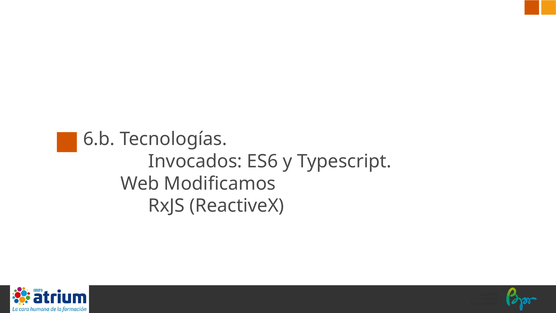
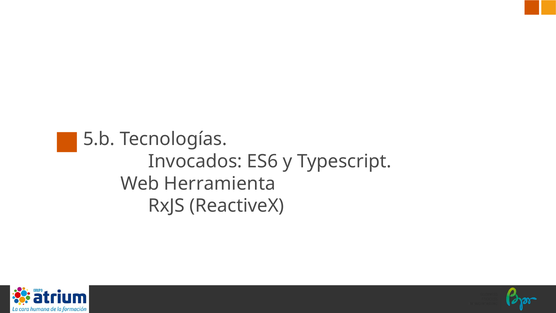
6.b: 6.b -> 5.b (99, 139)
Modificamos: Modificamos -> Herramienta (220, 183)
